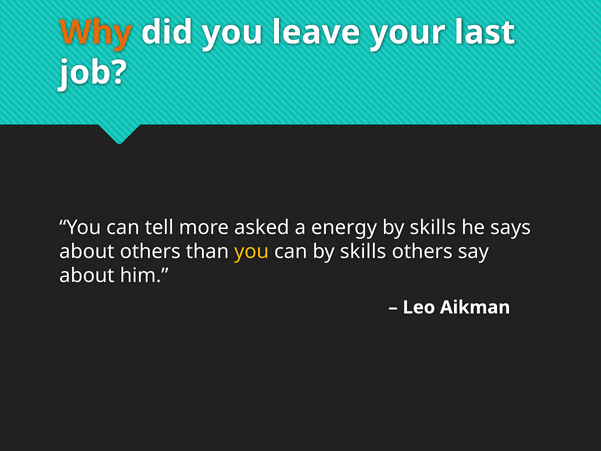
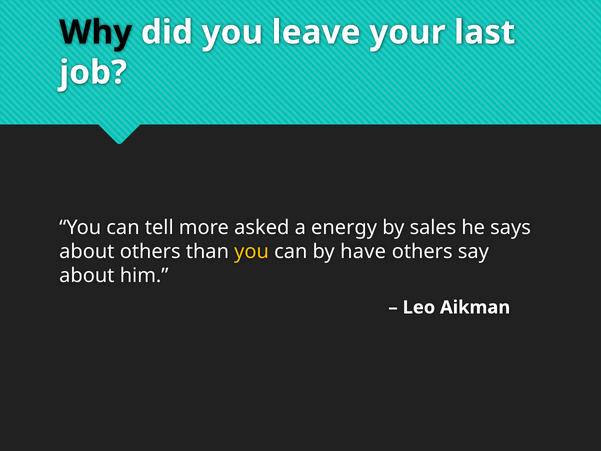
Why colour: orange -> black (96, 32)
skills: skills -> sales (433, 228)
can by skills: skills -> have (363, 252)
